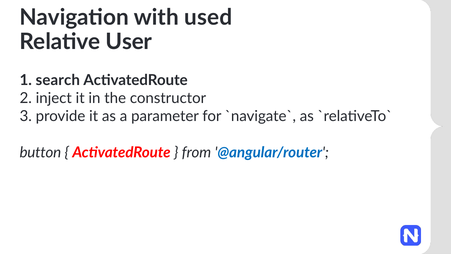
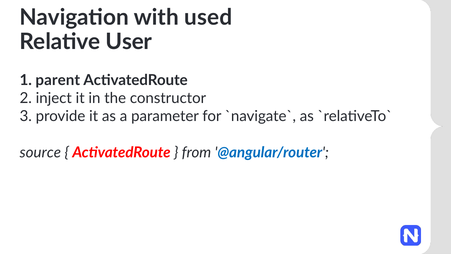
search: search -> parent (58, 80)
button: button -> source (40, 152)
